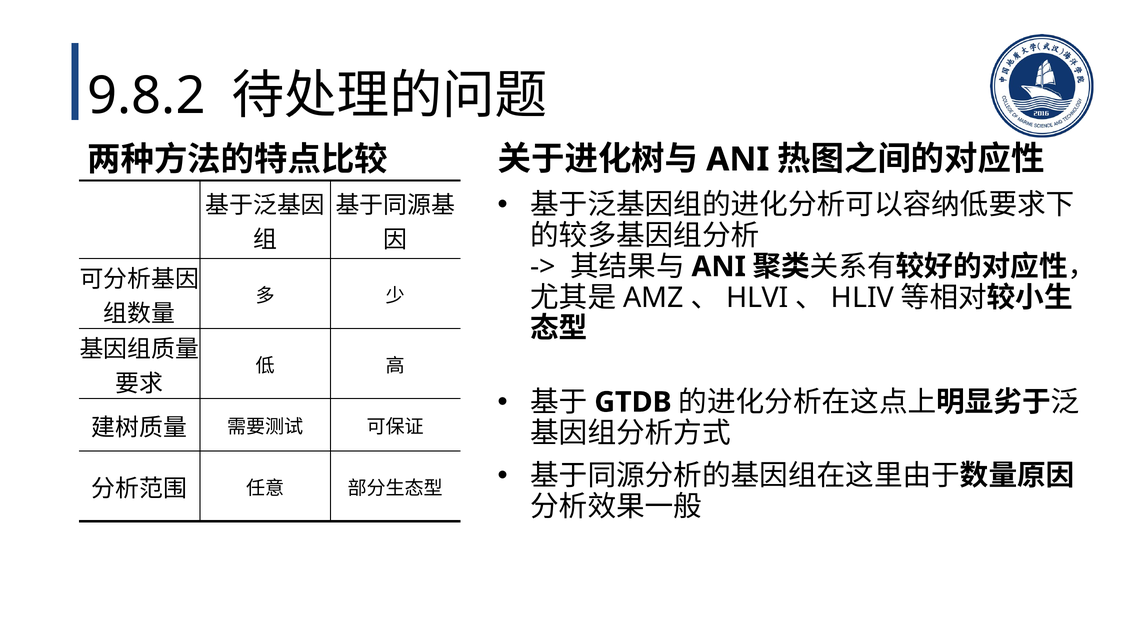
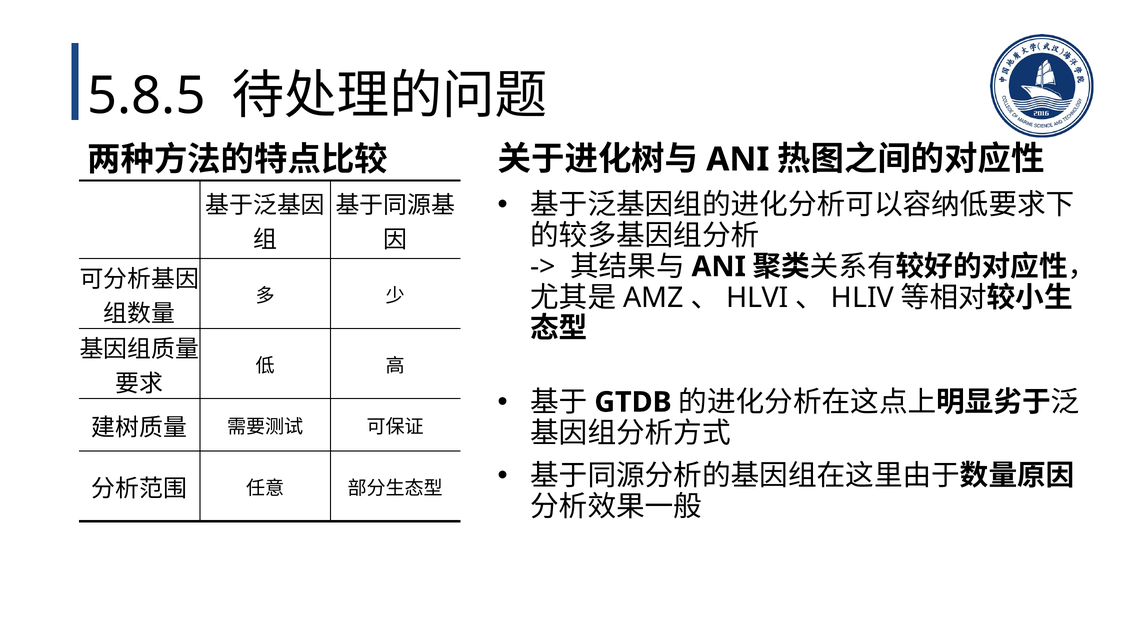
9.8.2: 9.8.2 -> 5.8.5 (146, 96)
